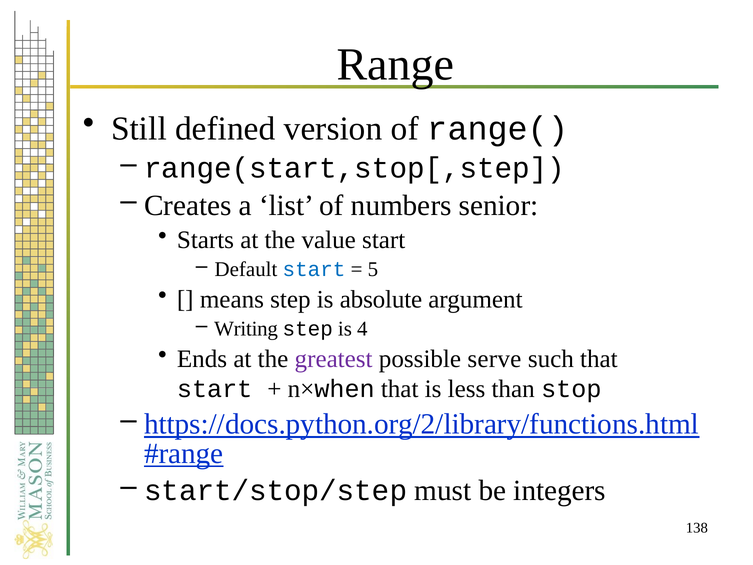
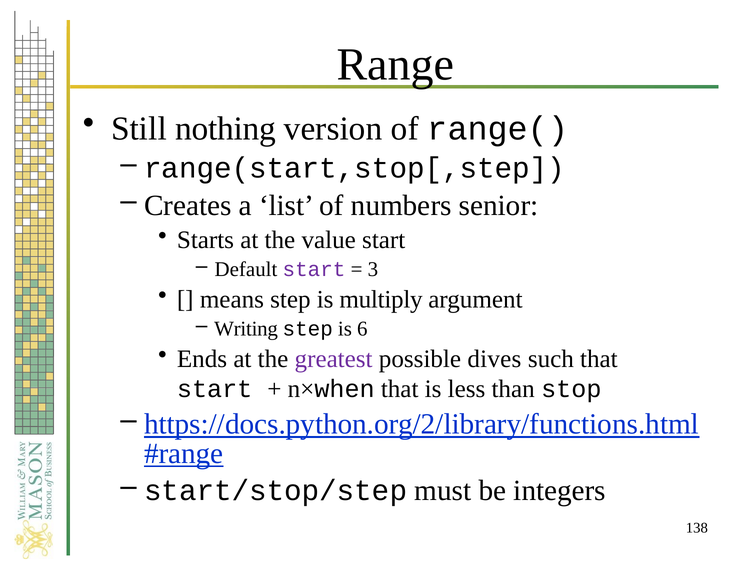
defined: defined -> nothing (225, 129)
start colour: blue -> purple (314, 269)
5: 5 -> 3 (373, 269)
absolute: absolute -> multiply (381, 299)
4: 4 -> 6 (362, 329)
serve: serve -> dives (494, 359)
